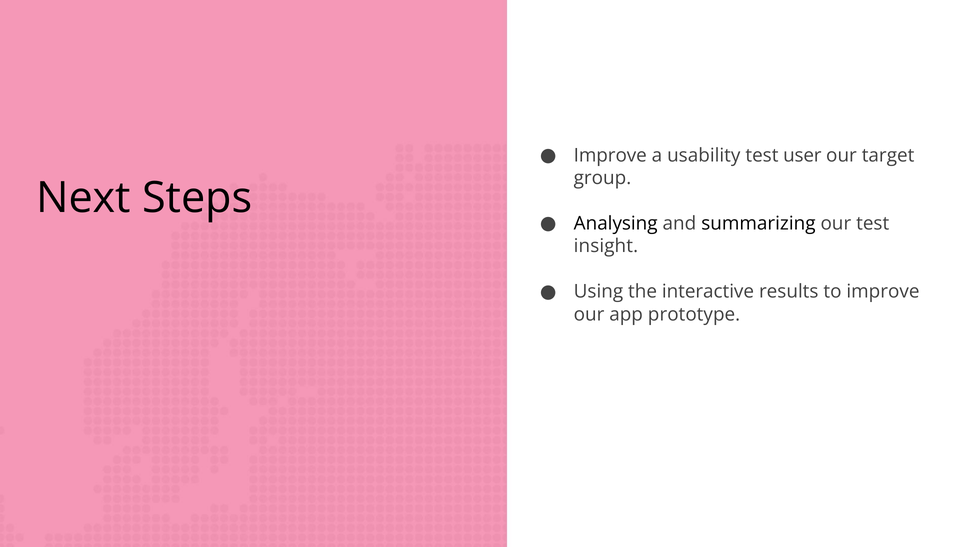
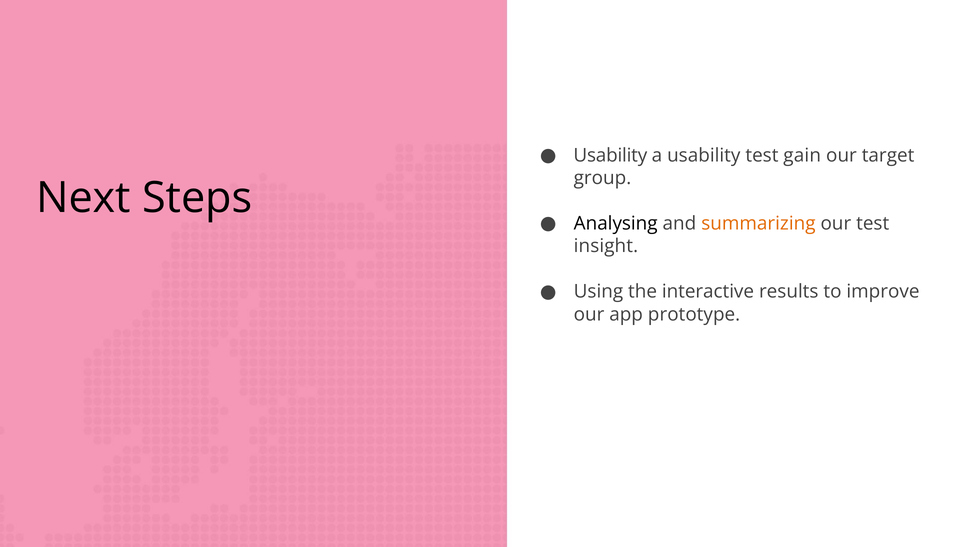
Improve: Improve -> Usability (610, 155)
user: user -> gain (802, 155)
summarizing colour: black -> orange (758, 223)
